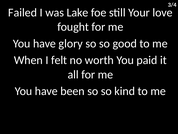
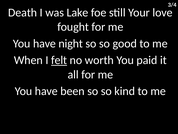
Failed: Failed -> Death (23, 13)
glory: glory -> night (71, 43)
felt underline: none -> present (59, 60)
